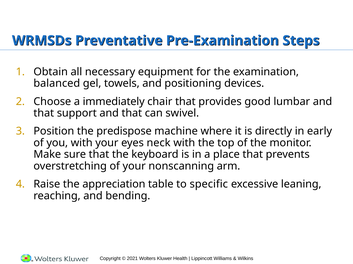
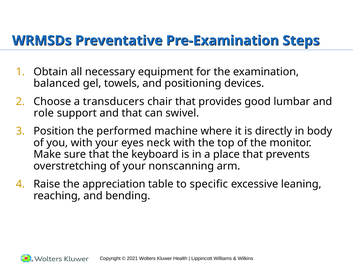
immediately: immediately -> transducers (114, 102)
that: that -> role (44, 113)
predispose: predispose -> performed (124, 132)
early: early -> body (320, 132)
